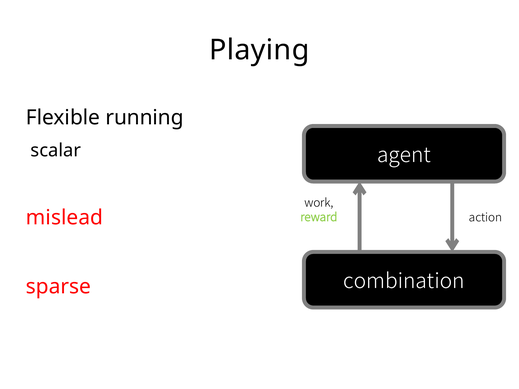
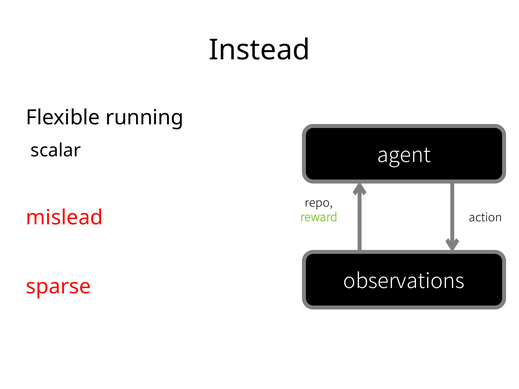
Playing: Playing -> Instead (259, 50)
work: work -> repo (319, 203)
combination: combination -> observations (404, 281)
